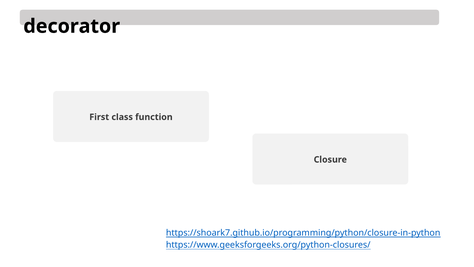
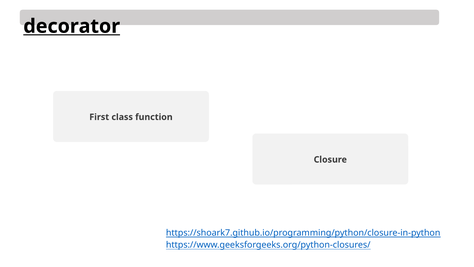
decorator underline: none -> present (72, 26)
